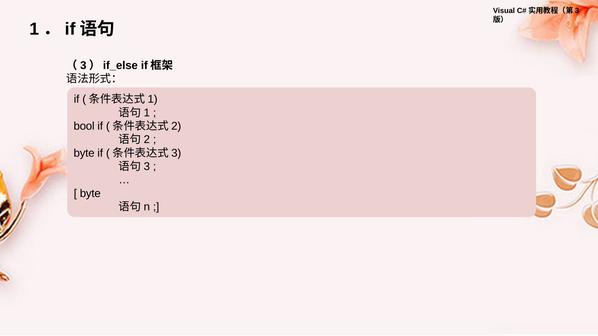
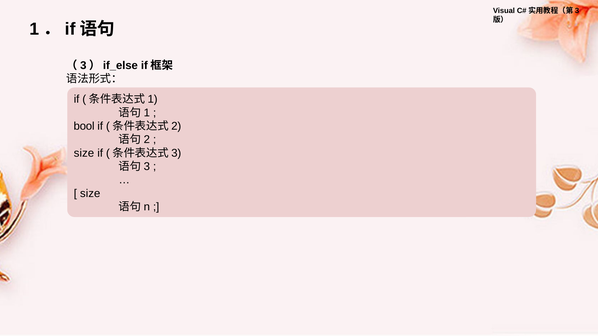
byte: byte -> size (84, 153)
byte: byte -> size (90, 194)
